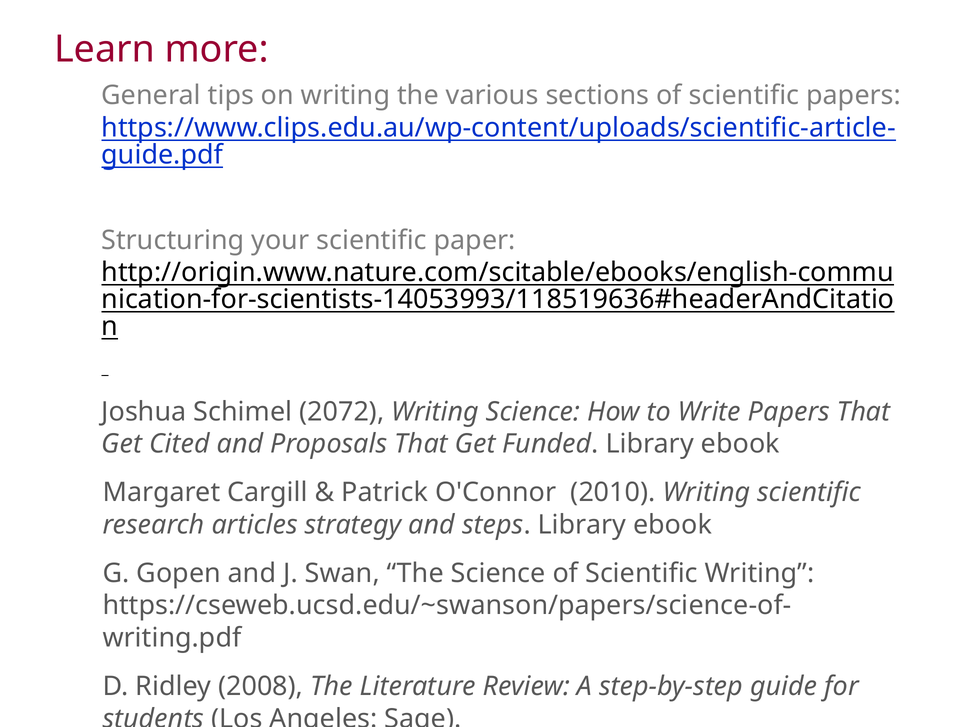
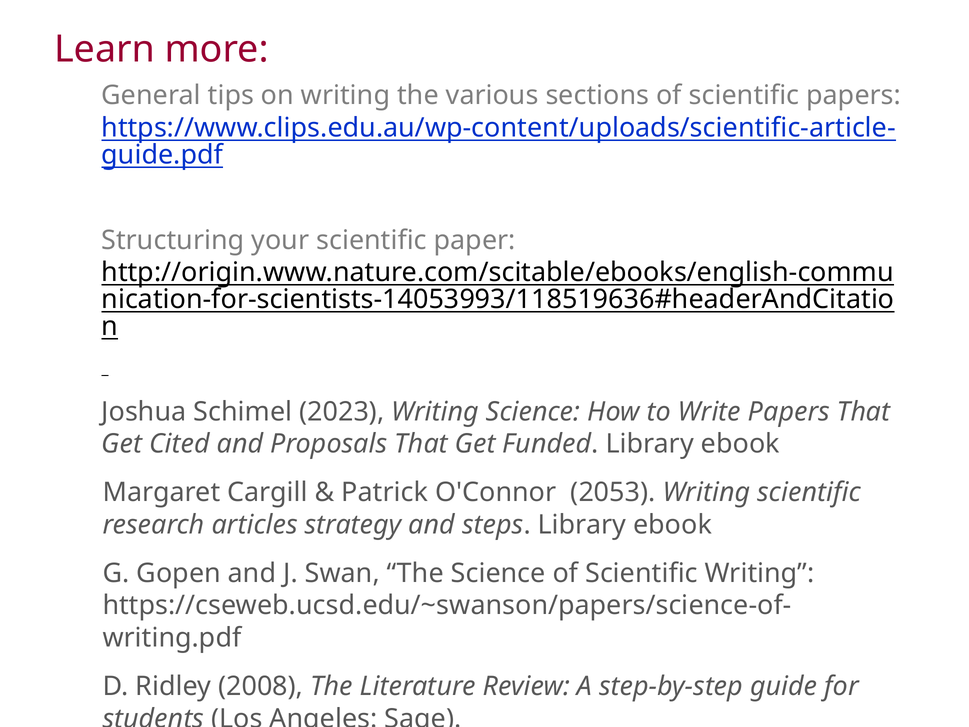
2072: 2072 -> 2023 (342, 412)
2010: 2010 -> 2053 (613, 492)
